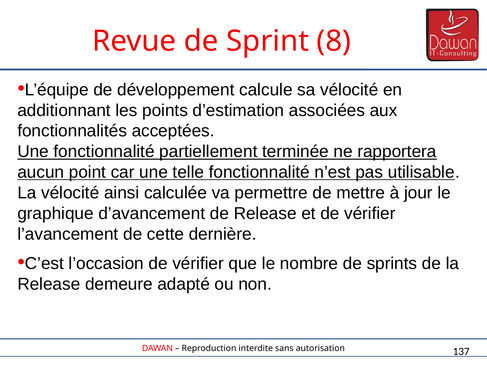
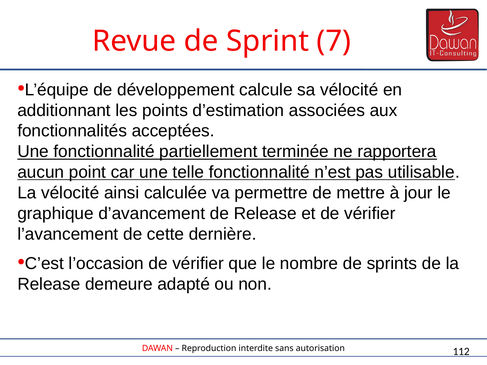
8: 8 -> 7 (334, 41)
137: 137 -> 112 (461, 352)
